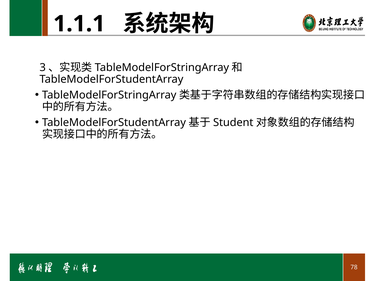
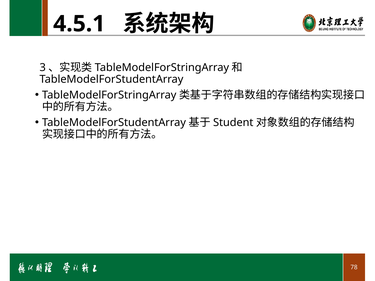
1.1.1: 1.1.1 -> 4.5.1 (79, 24)
